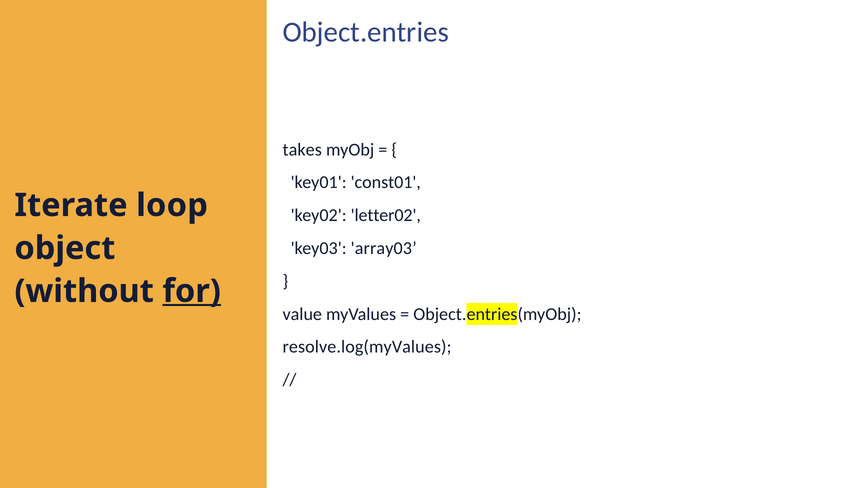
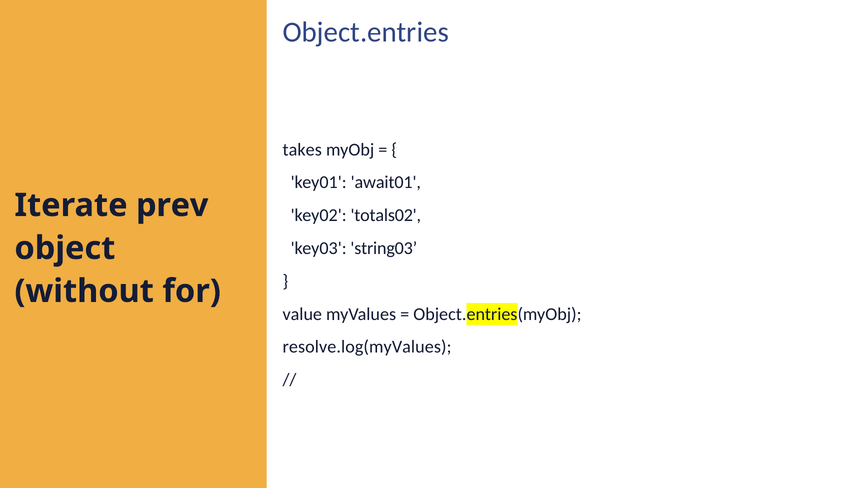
const01: const01 -> await01 (386, 183)
loop: loop -> prev (172, 205)
letter02: letter02 -> totals02 (386, 215)
array03: array03 -> string03 (384, 248)
for underline: present -> none (192, 291)
